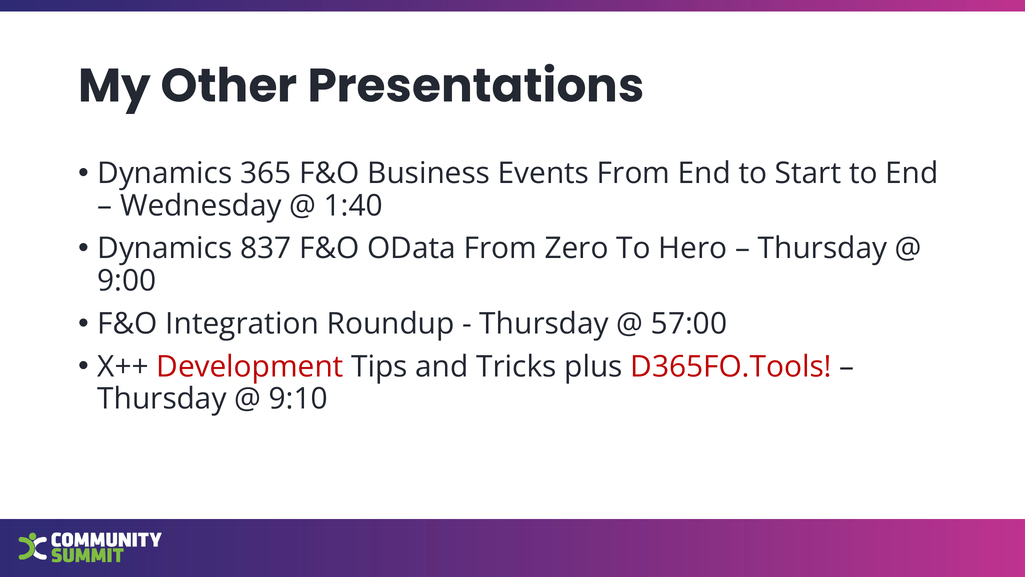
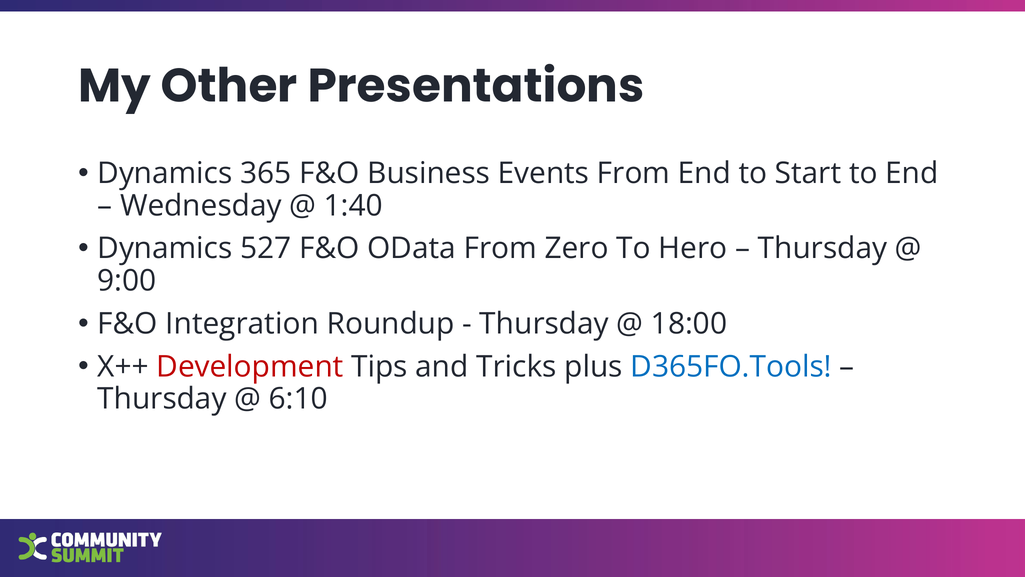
837: 837 -> 527 (266, 248)
57:00: 57:00 -> 18:00 (689, 324)
D365FO.Tools colour: red -> blue (731, 366)
9:10: 9:10 -> 6:10 (298, 399)
